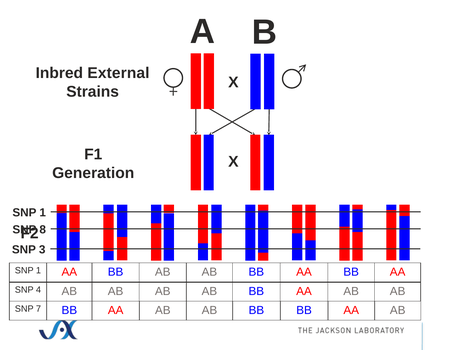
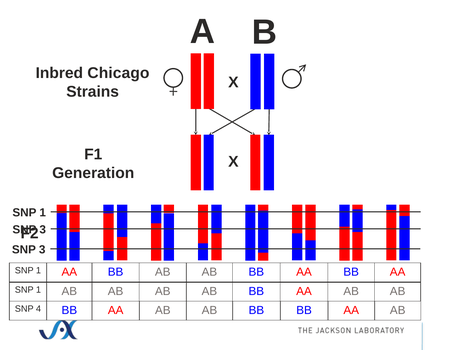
External: External -> Chicago (118, 73)
8: 8 -> 3 (43, 230)
4: 4 -> 1 (38, 290)
7: 7 -> 4 (38, 309)
